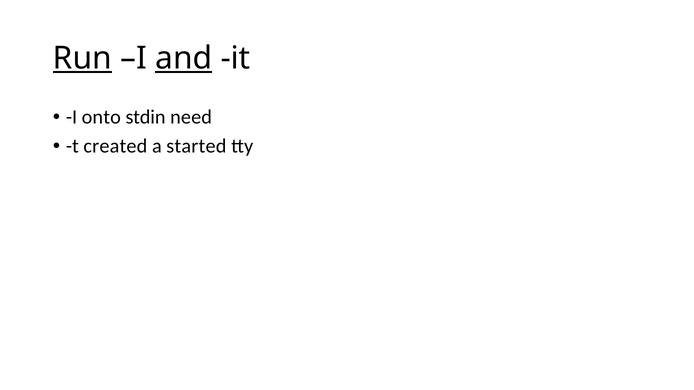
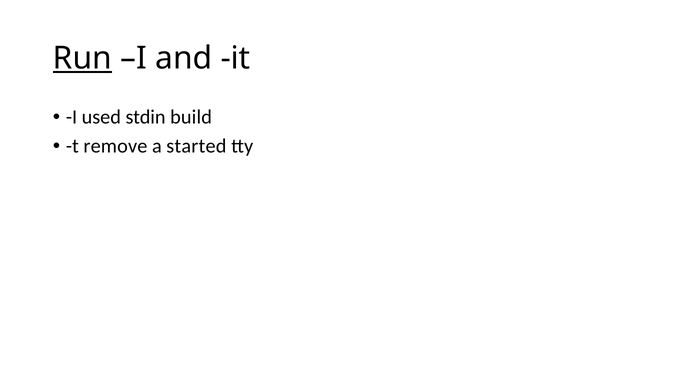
and underline: present -> none (184, 58)
onto: onto -> used (101, 117)
need: need -> build (191, 117)
created: created -> remove (115, 146)
